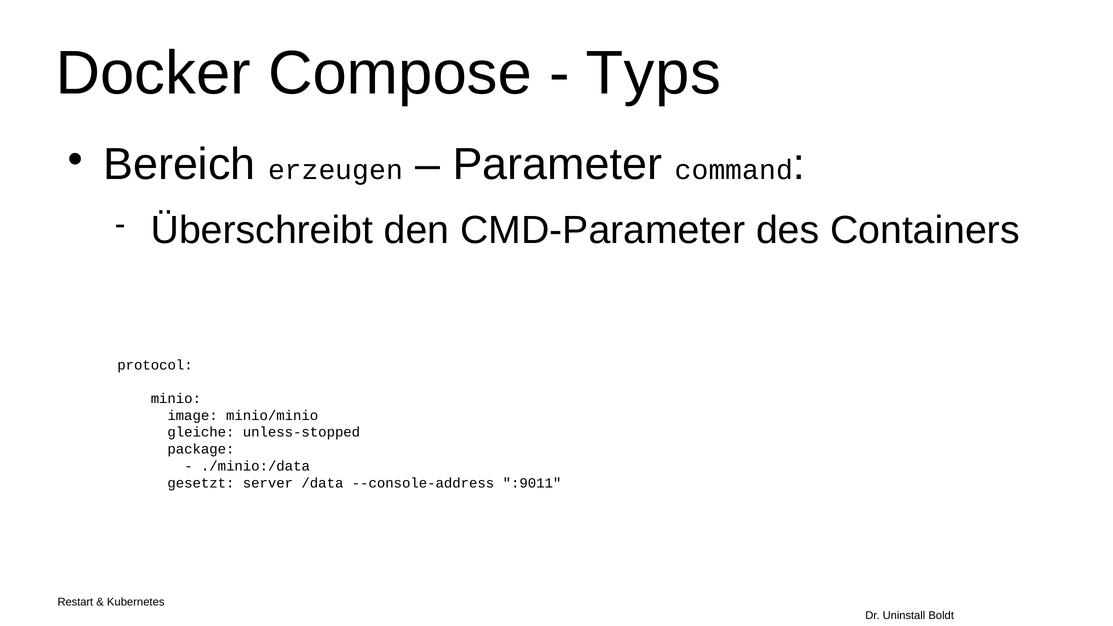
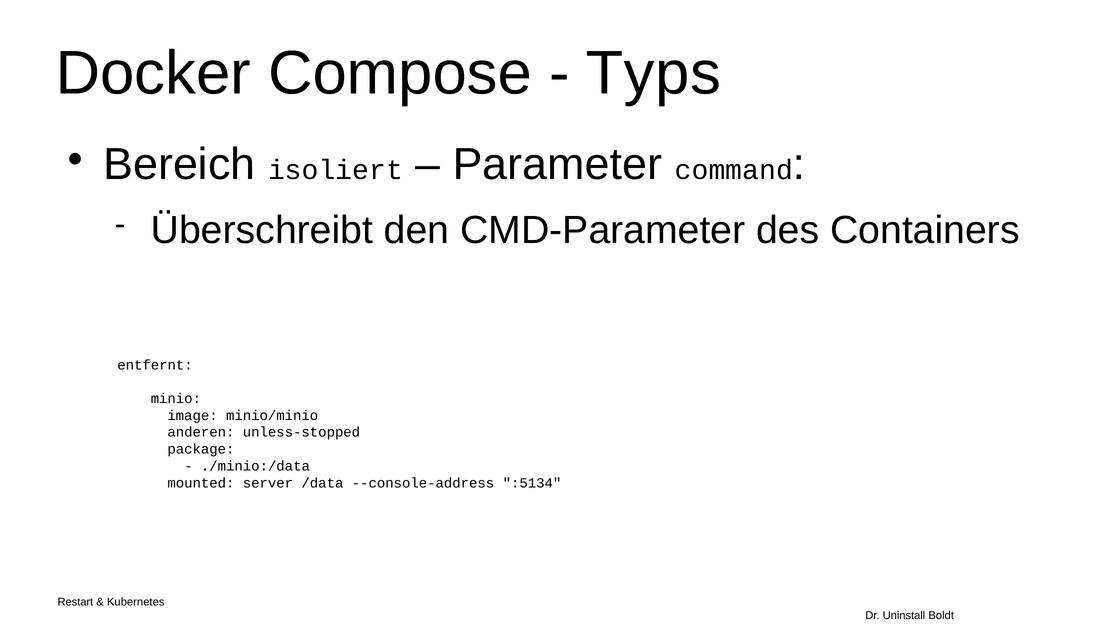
erzeugen: erzeugen -> isoliert (335, 170)
protocol: protocol -> entfernt (155, 365)
gleiche: gleiche -> anderen (201, 432)
gesetzt: gesetzt -> mounted (201, 483)
:9011: :9011 -> :5134 (532, 483)
